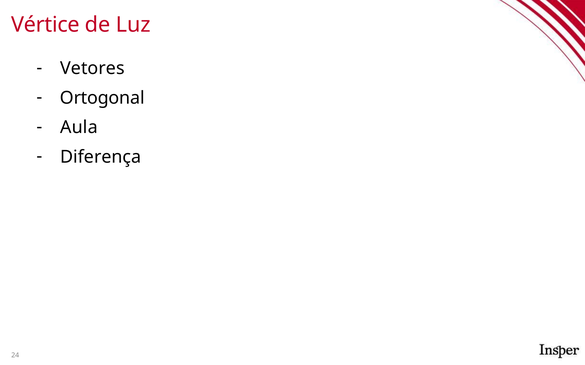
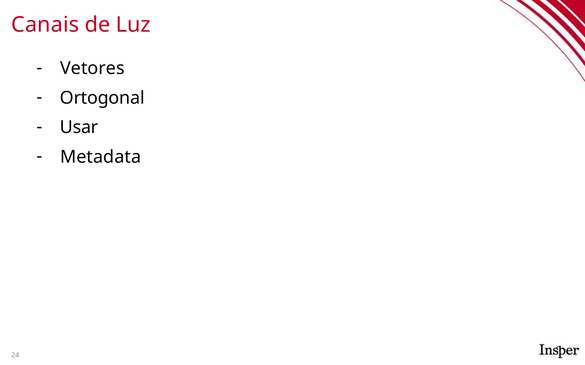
Vértice: Vértice -> Canais (45, 25)
Aula: Aula -> Usar (79, 128)
Diferença: Diferença -> Metadata (101, 157)
